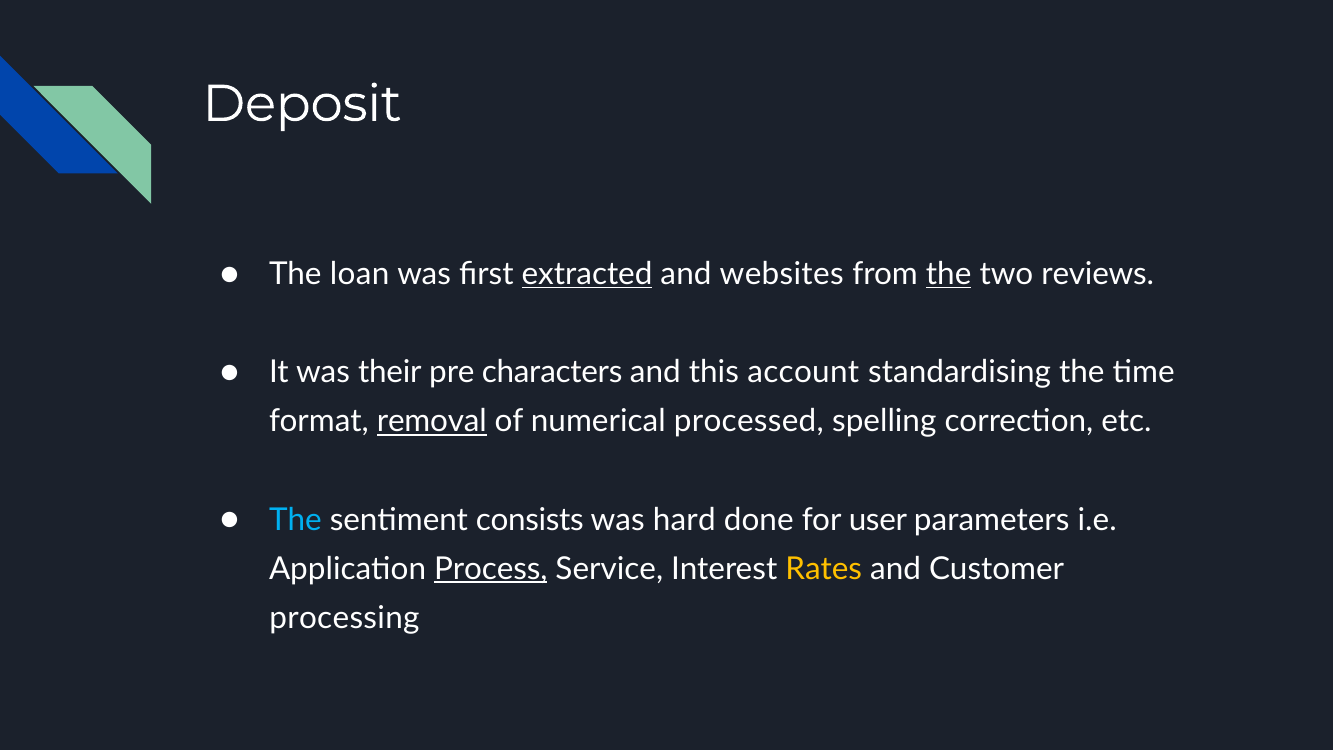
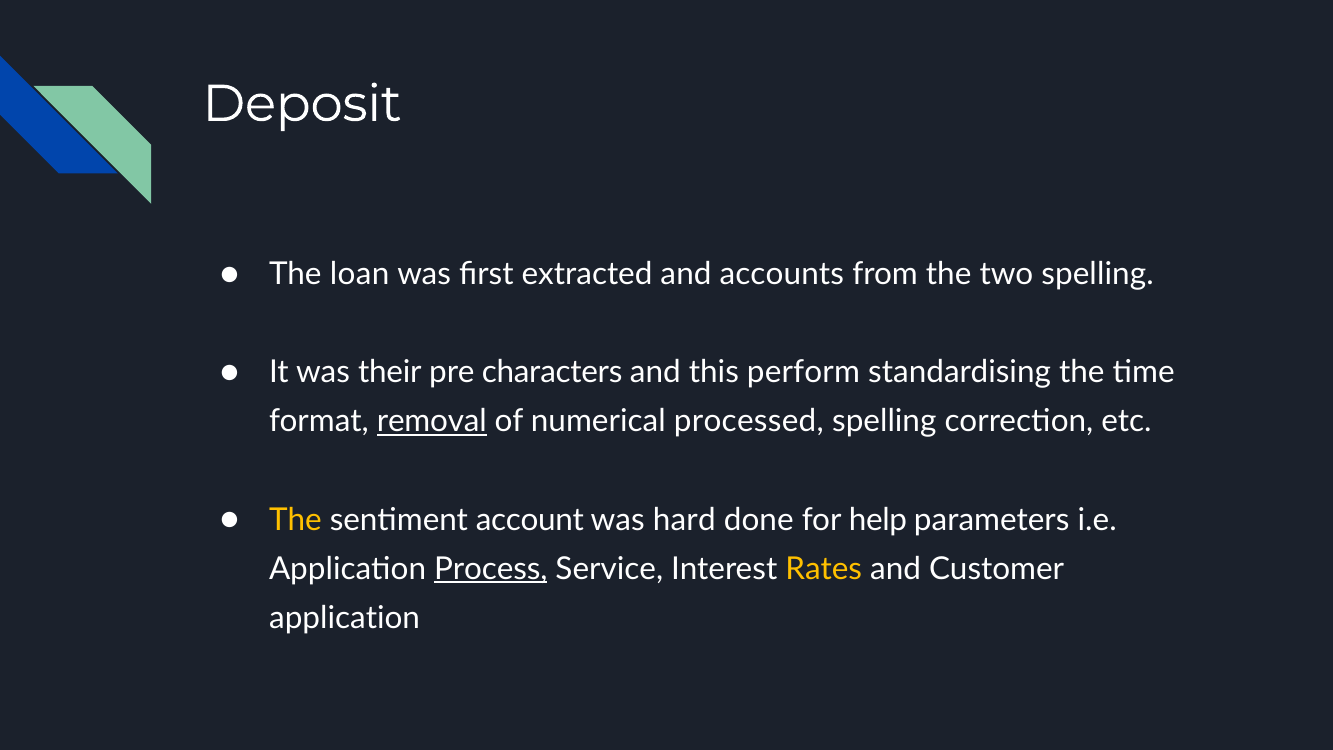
extracted underline: present -> none (587, 274)
websites: websites -> accounts (782, 274)
the underline: present -> none (949, 274)
two reviews: reviews -> spelling (1098, 274)
account: account -> perform (803, 372)
The colour: light blue -> yellow (295, 520)
consists: consists -> account (530, 520)
user: user -> help (878, 520)
processing: processing -> application (345, 618)
